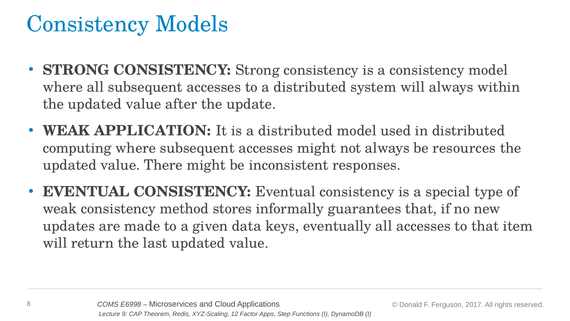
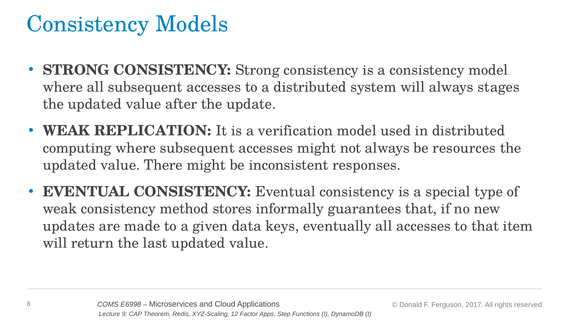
within: within -> stages (499, 87)
APPLICATION: APPLICATION -> REPLICATION (153, 131)
is a distributed: distributed -> verification (295, 131)
